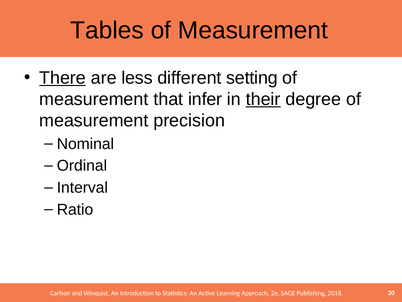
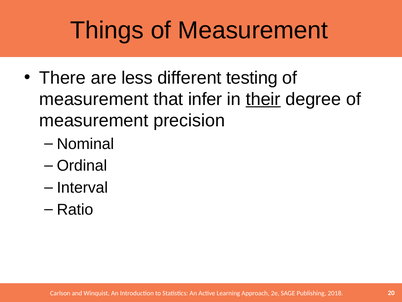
Tables: Tables -> Things (107, 30)
There underline: present -> none (63, 78)
setting: setting -> testing (252, 78)
